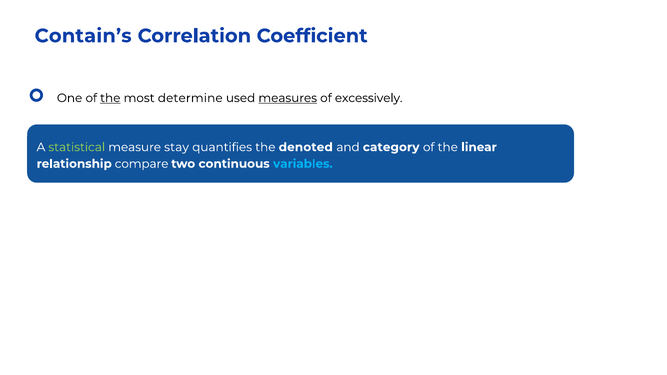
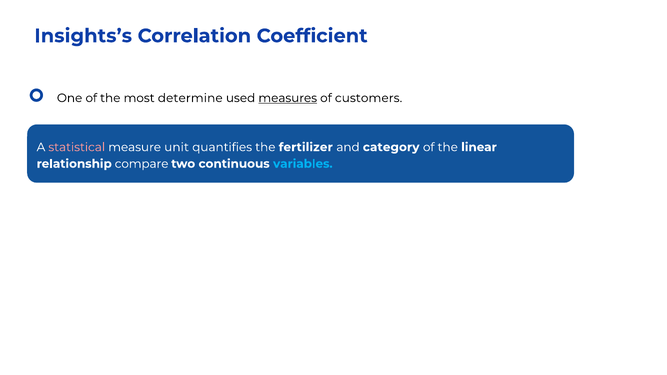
Contain’s: Contain’s -> Insights’s (83, 36)
the underline: present -> none (110, 98)
excessively: excessively -> customers (369, 98)
statistical colour: light green -> pink (77, 147)
stay: stay -> unit (177, 147)
denoted: denoted -> fertilizer (306, 147)
